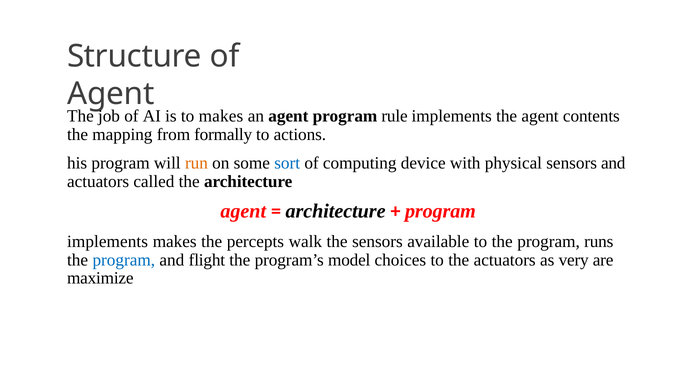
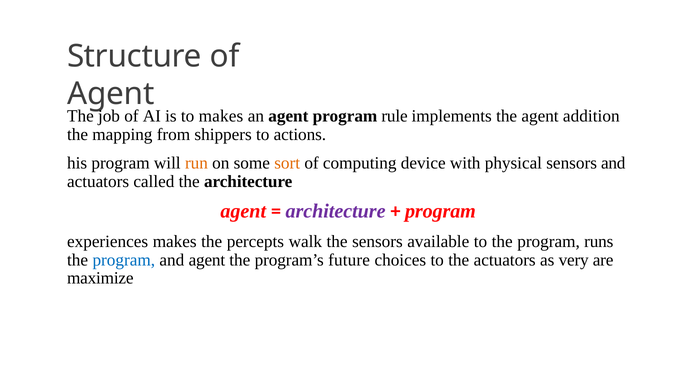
contents: contents -> addition (591, 116)
formally: formally -> shippers (223, 134)
sort colour: blue -> orange (287, 163)
architecture colour: black -> purple (336, 211)
implements: implements -> experiences (108, 241)
and flight: flight -> agent (207, 260)
model: model -> future (349, 260)
